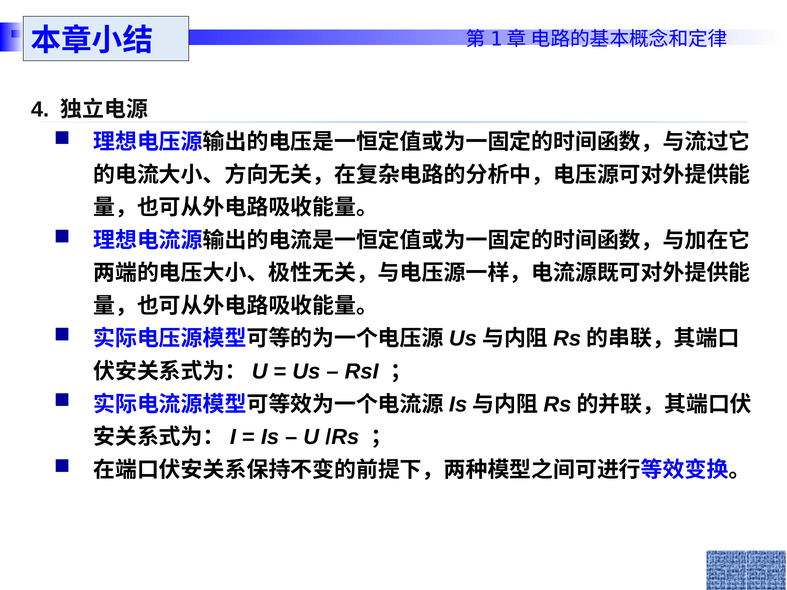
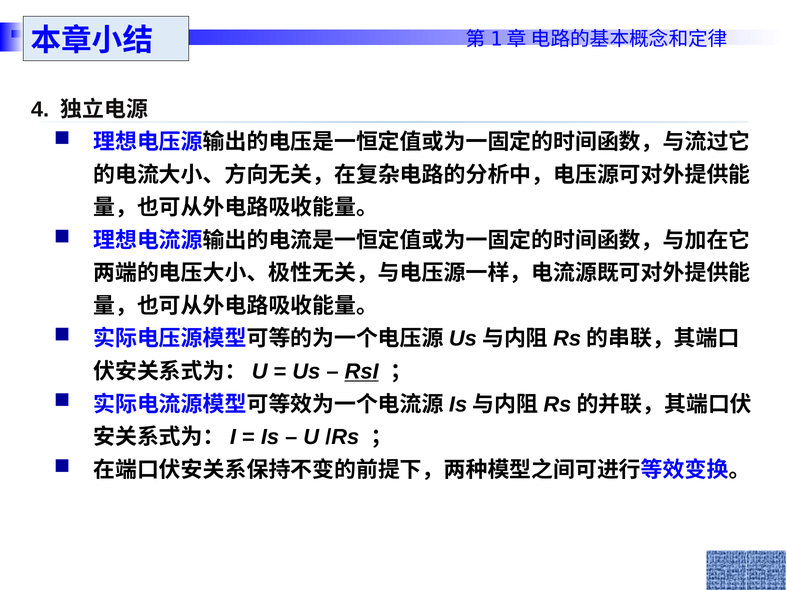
RsI underline: none -> present (362, 372)
